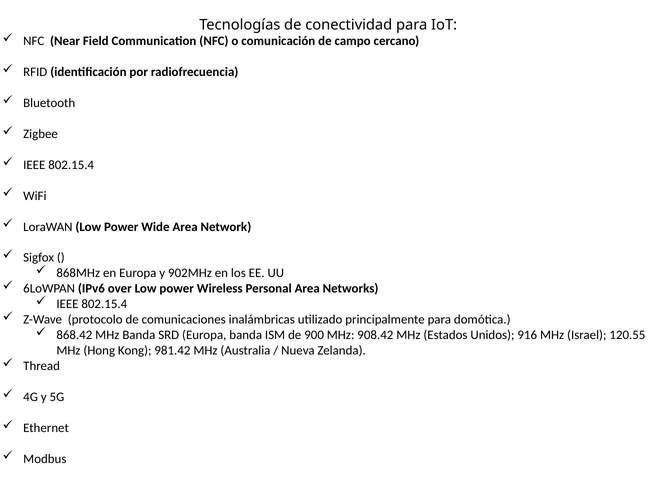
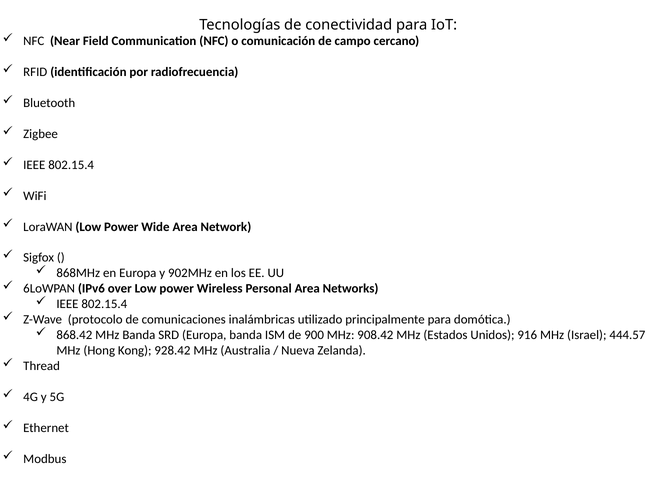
120.55: 120.55 -> 444.57 (627, 335)
981.42: 981.42 -> 928.42 (172, 351)
